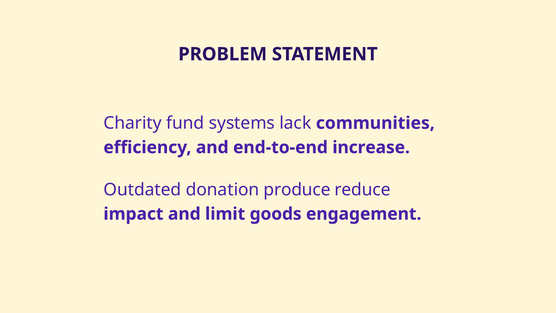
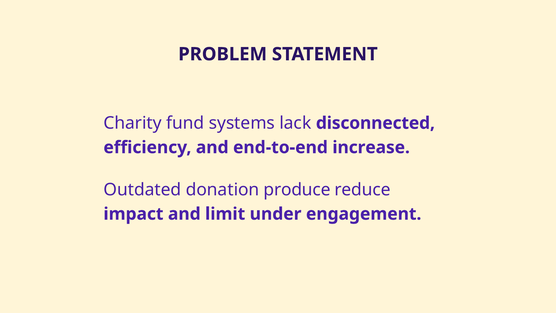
communities: communities -> disconnected (375, 123)
goods: goods -> under (276, 214)
